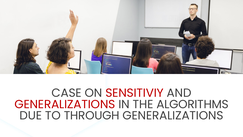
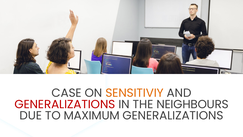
SENSITIVIY colour: red -> orange (135, 93)
ALGORITHMS: ALGORITHMS -> NEIGHBOURS (193, 104)
THROUGH: THROUGH -> MAXIMUM (92, 115)
